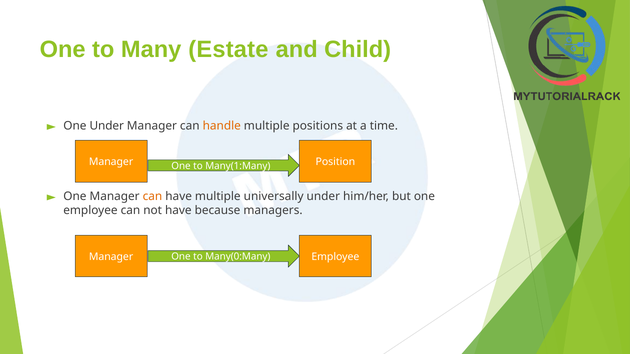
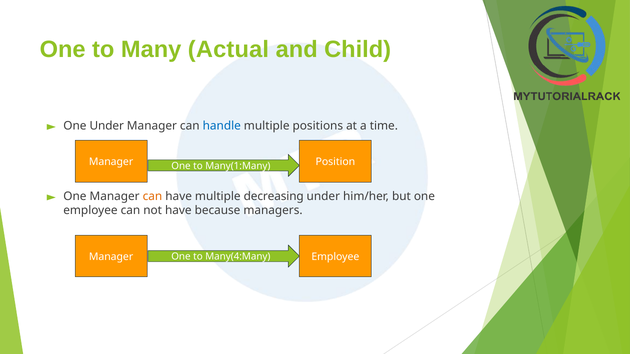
Estate: Estate -> Actual (228, 50)
handle colour: orange -> blue (222, 126)
universally: universally -> decreasing (274, 197)
Many(0:Many: Many(0:Many -> Many(4:Many (238, 257)
